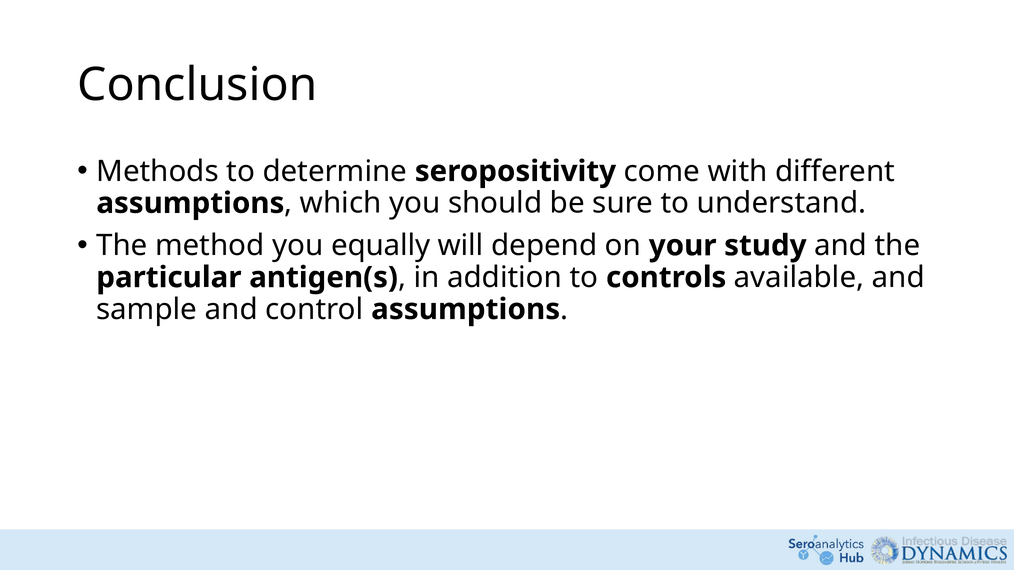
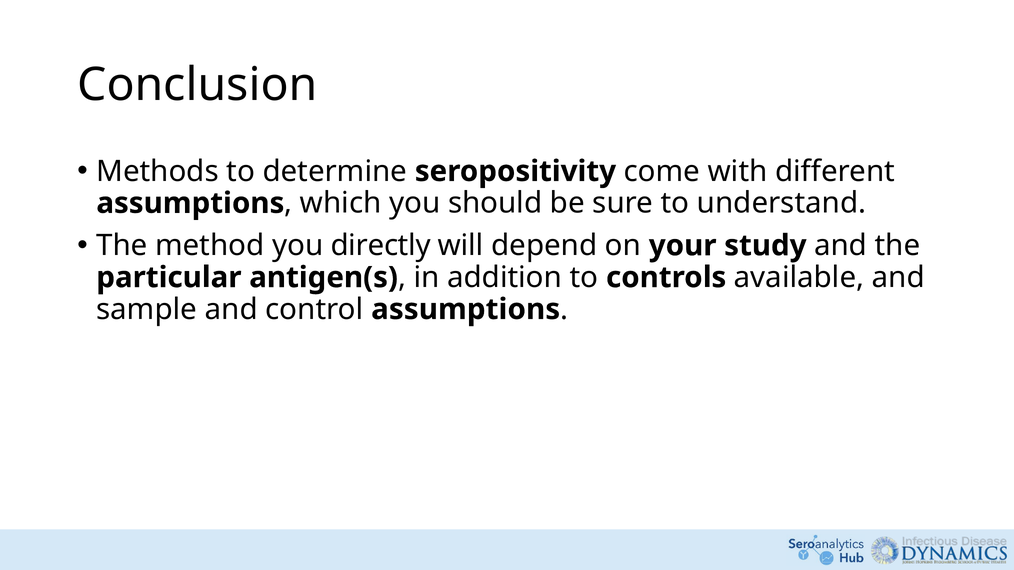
equally: equally -> directly (381, 246)
